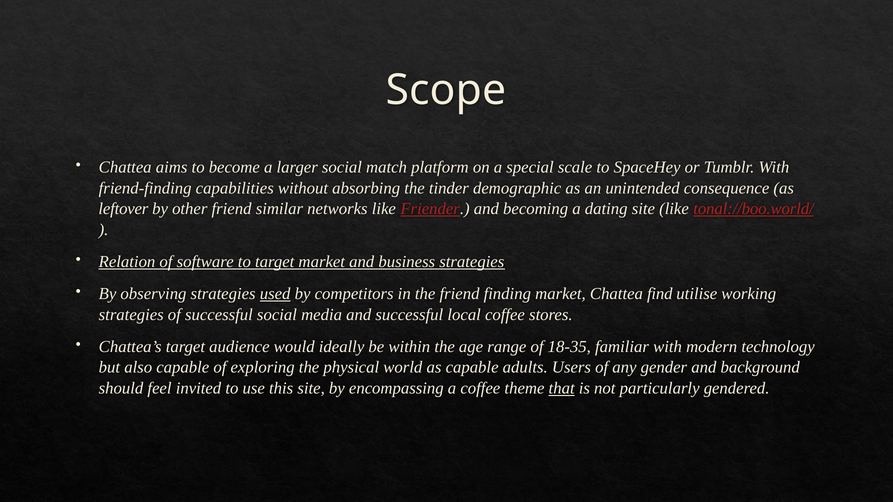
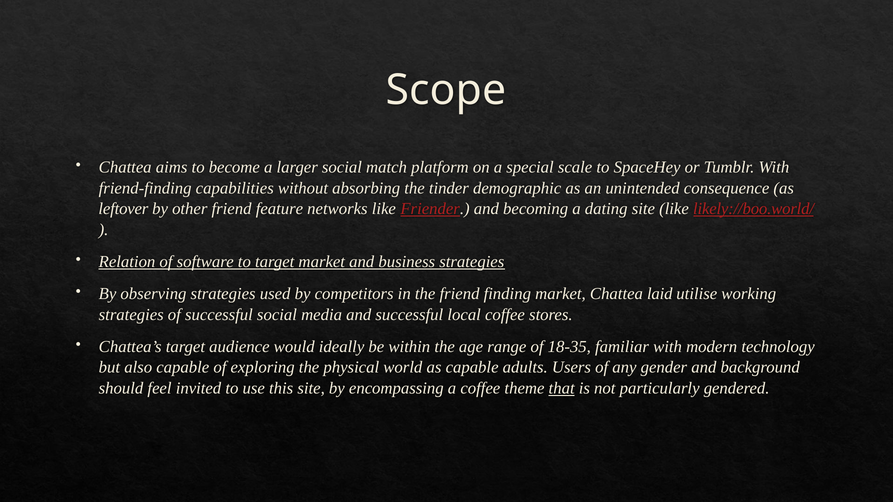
similar: similar -> feature (279, 209)
tonal://boo.world/: tonal://boo.world/ -> likely://boo.world/ (754, 209)
used underline: present -> none (275, 294)
find: find -> laid (660, 294)
